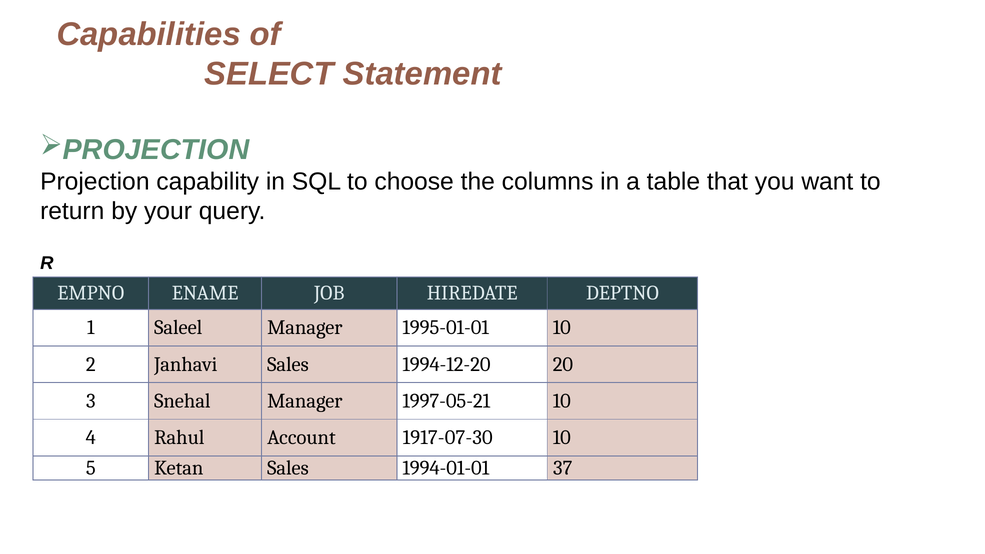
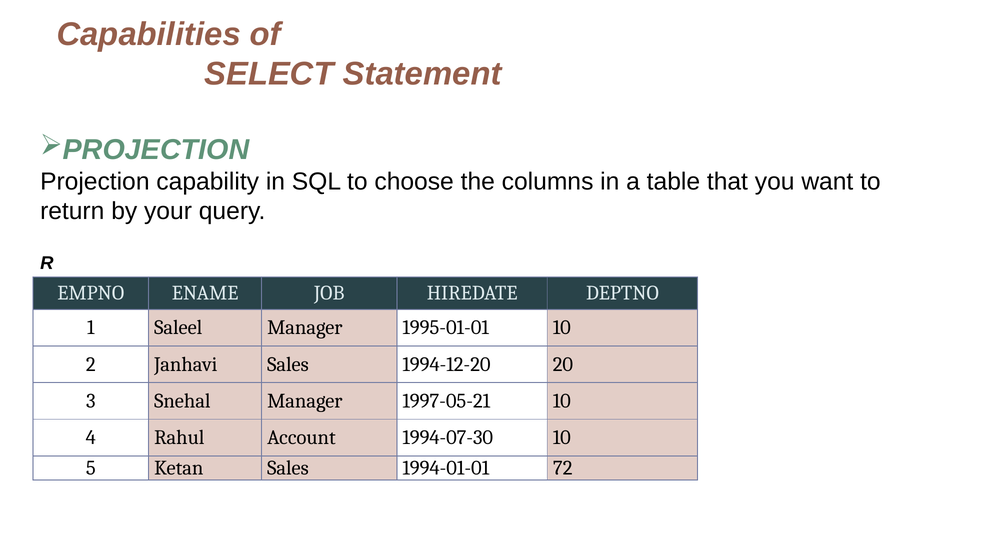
1917-07-30: 1917-07-30 -> 1994-07-30 (448, 437)
37: 37 -> 72 (563, 468)
